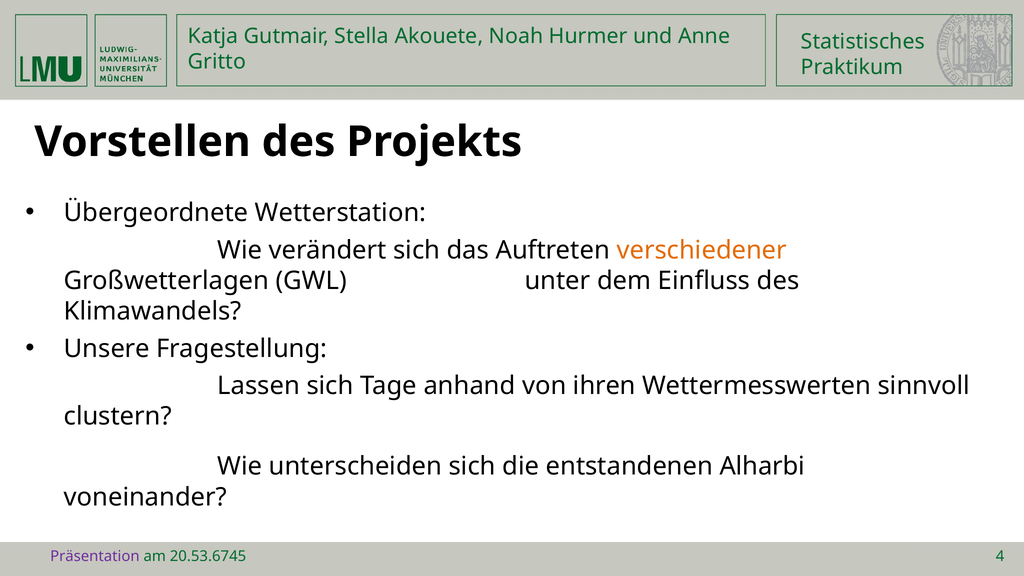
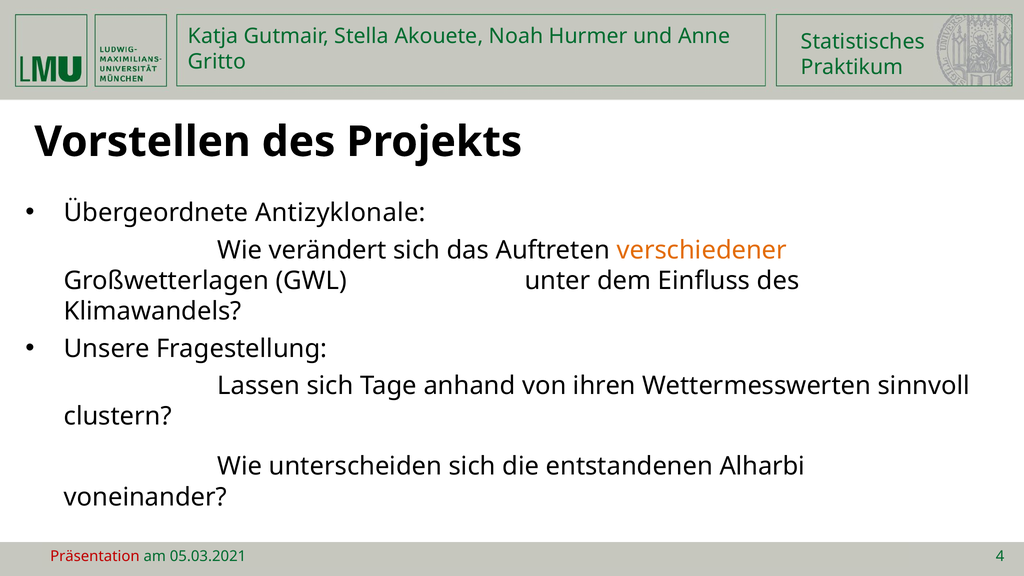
Wetterstation: Wetterstation -> Antizyklonale (340, 213)
Präsentation colour: purple -> red (95, 556)
20.53.6745: 20.53.6745 -> 05.03.2021 (208, 556)
